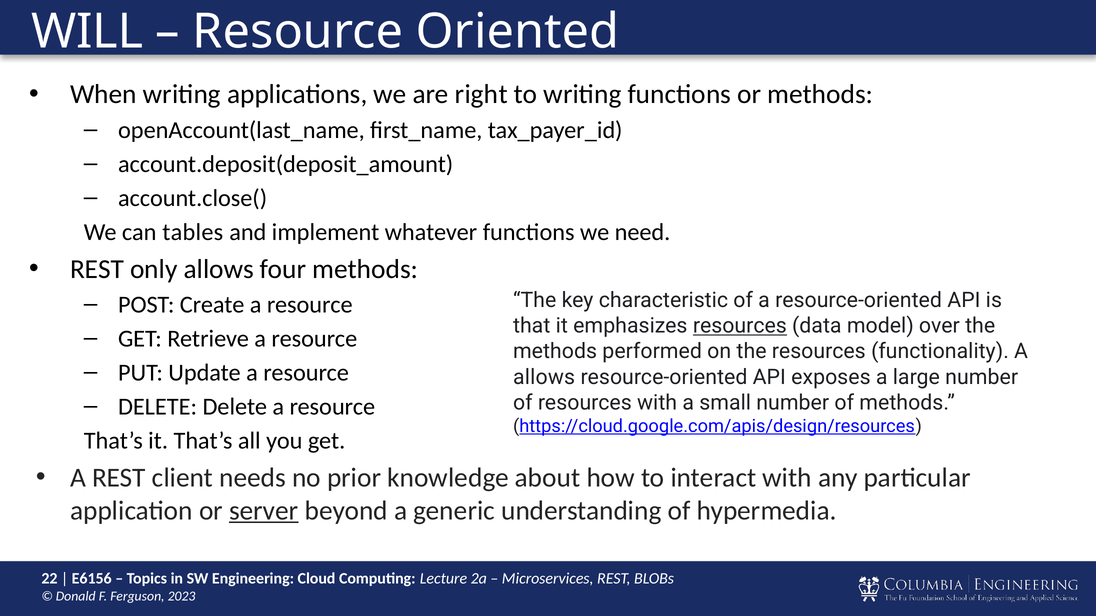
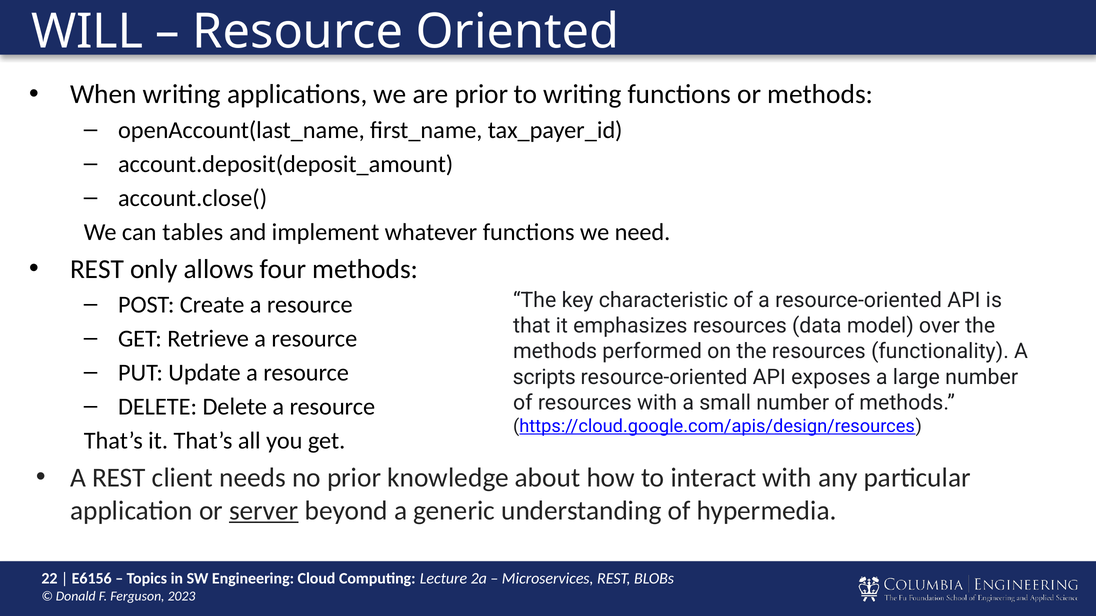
are right: right -> prior (481, 95)
resources underline: present -> none (740, 326)
allows: allows -> scripts (544, 377)
